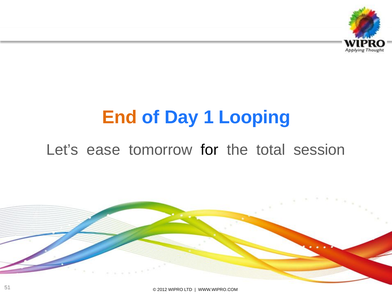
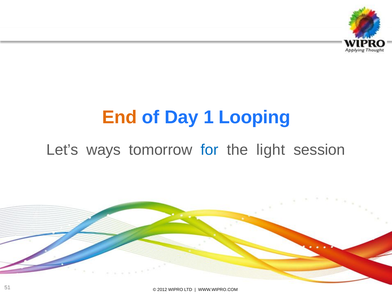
ease: ease -> ways (104, 150)
for colour: black -> blue (210, 150)
total: total -> light (271, 150)
